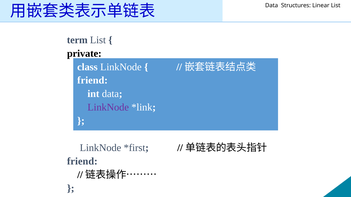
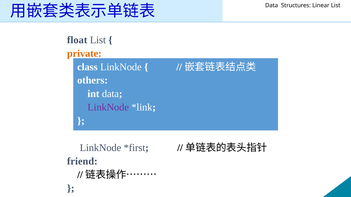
term: term -> float (77, 40)
private colour: black -> orange (84, 54)
friend: friend -> others (93, 81)
